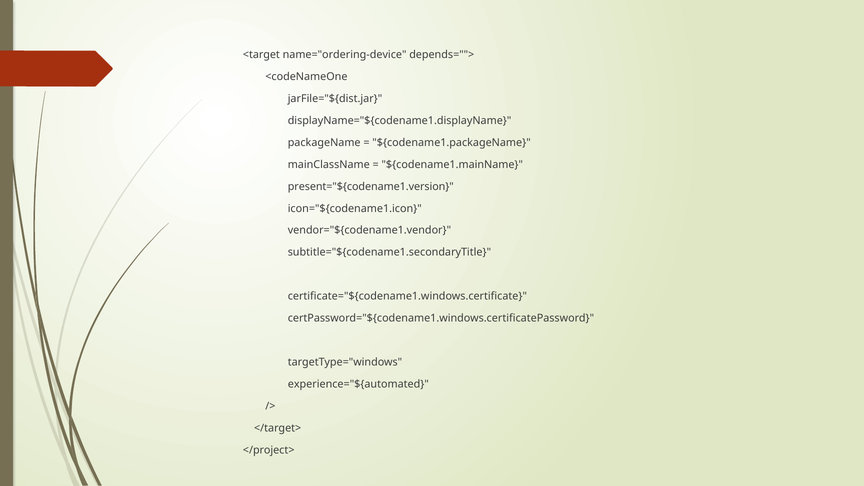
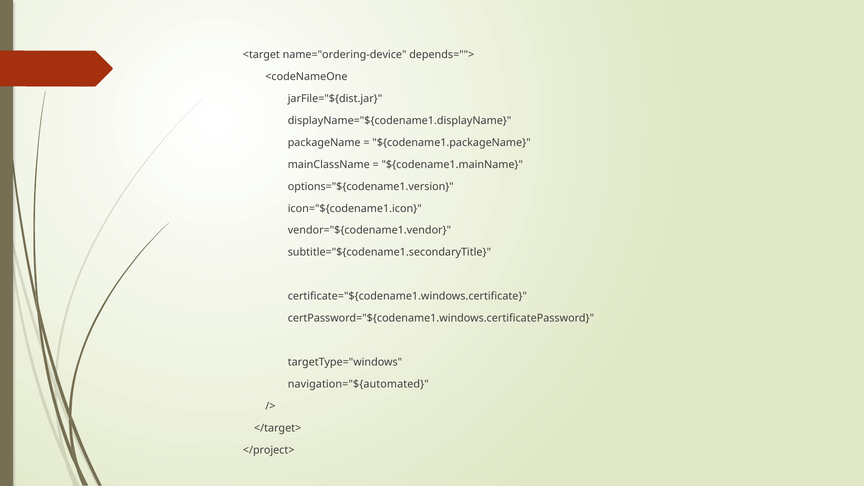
present="${codename1.version: present="${codename1.version -> options="${codename1.version (371, 186)
experience="${automated: experience="${automated -> navigation="${automated (358, 384)
